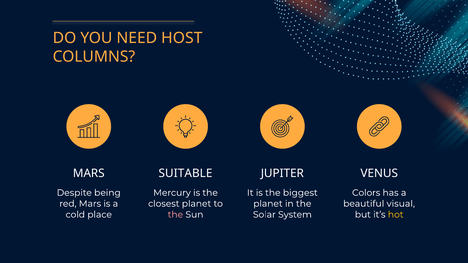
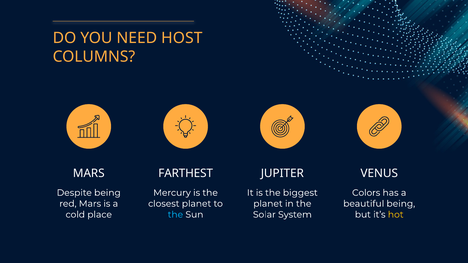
SUITABLE: SUITABLE -> FARTHEST (186, 173)
beautiful visual: visual -> being (401, 204)
the colour: pink -> light blue (175, 215)
